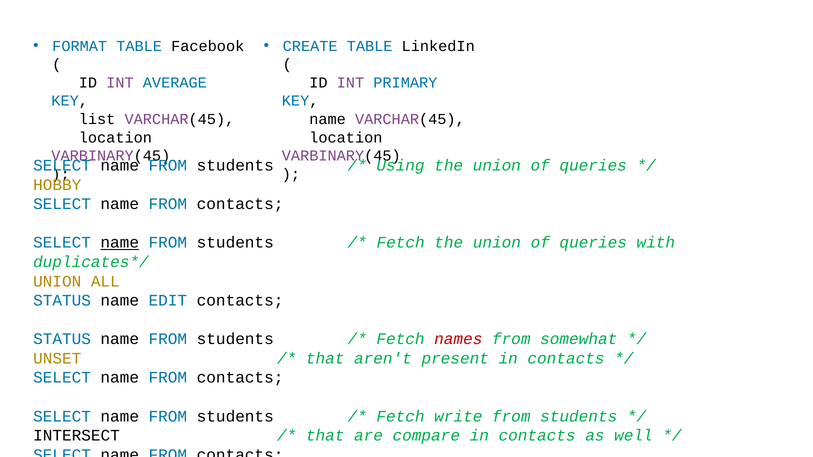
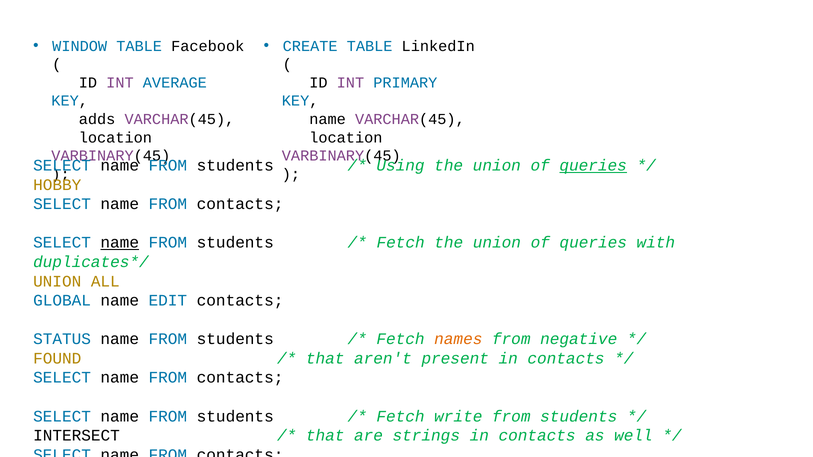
FORMAT: FORMAT -> WINDOW (80, 46)
list: list -> adds (97, 119)
queries underline: none -> present (593, 166)
STATUS: STATUS -> GLOBAL (62, 301)
names colour: red -> orange (458, 339)
somewhat: somewhat -> negative (579, 339)
UNSET: UNSET -> FOUND (57, 359)
compare: compare -> strings (426, 436)
